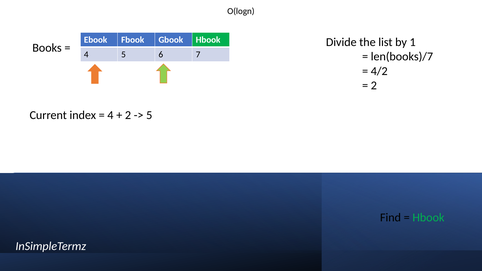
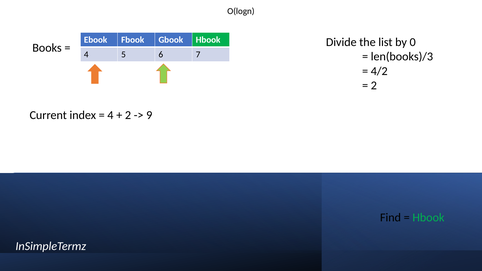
1: 1 -> 0 (413, 42)
len(books)/7: len(books)/7 -> len(books)/3 (402, 57)
5: 5 -> 9 (149, 115)
